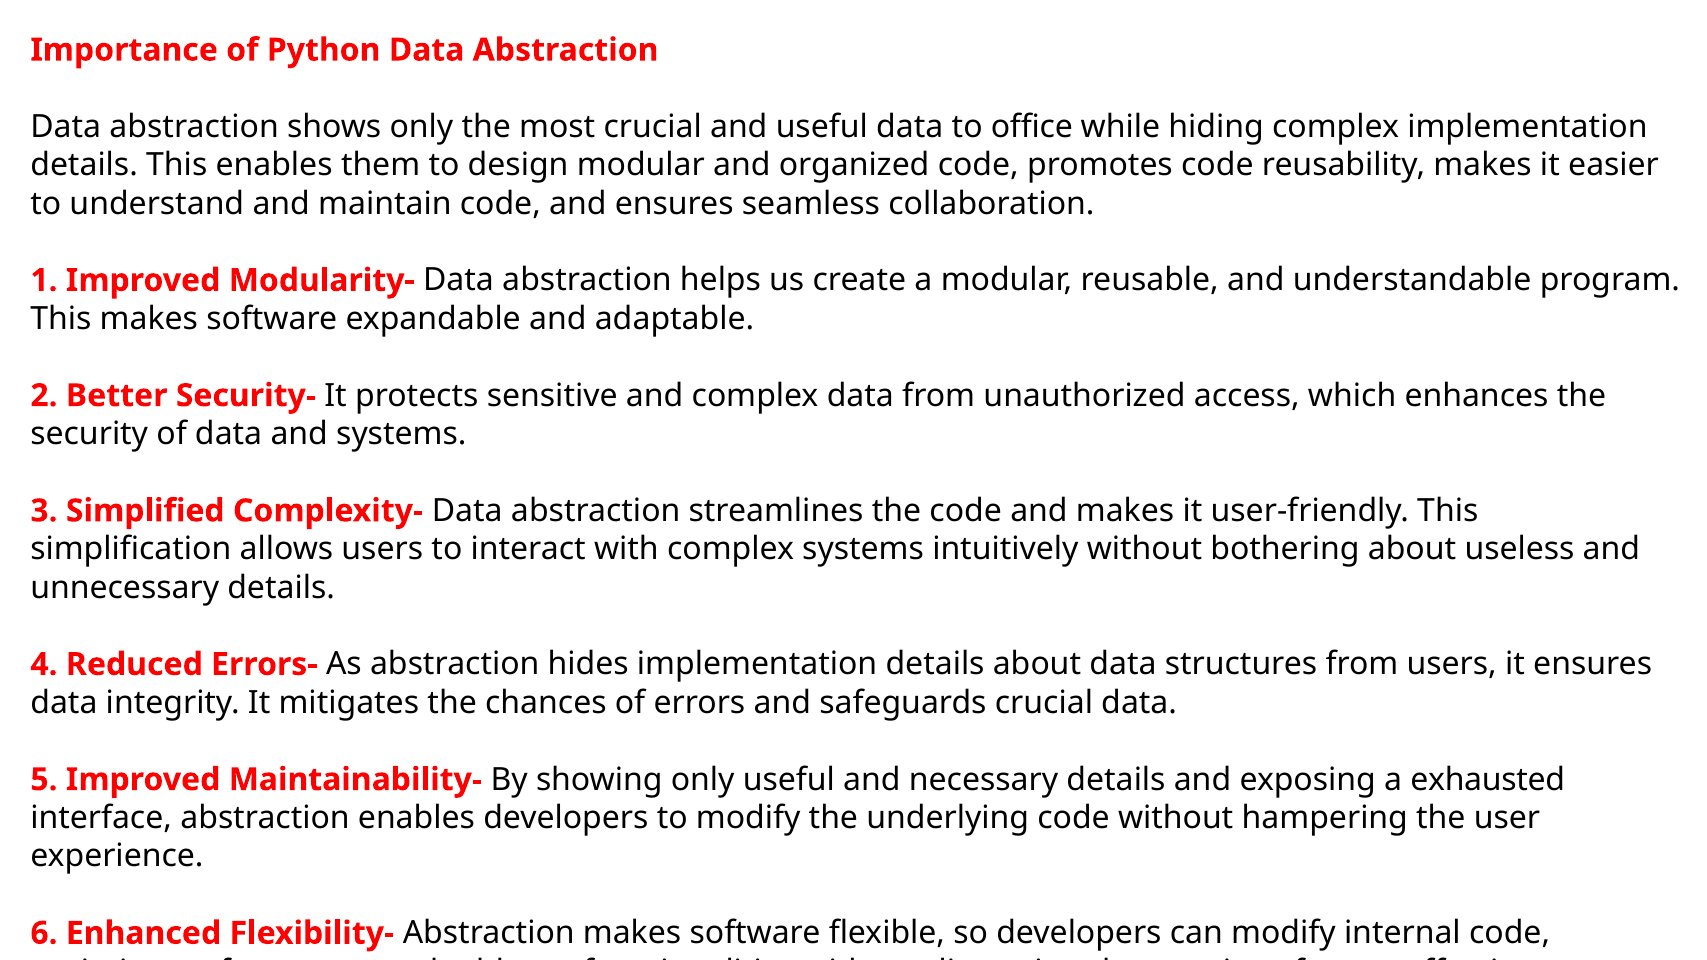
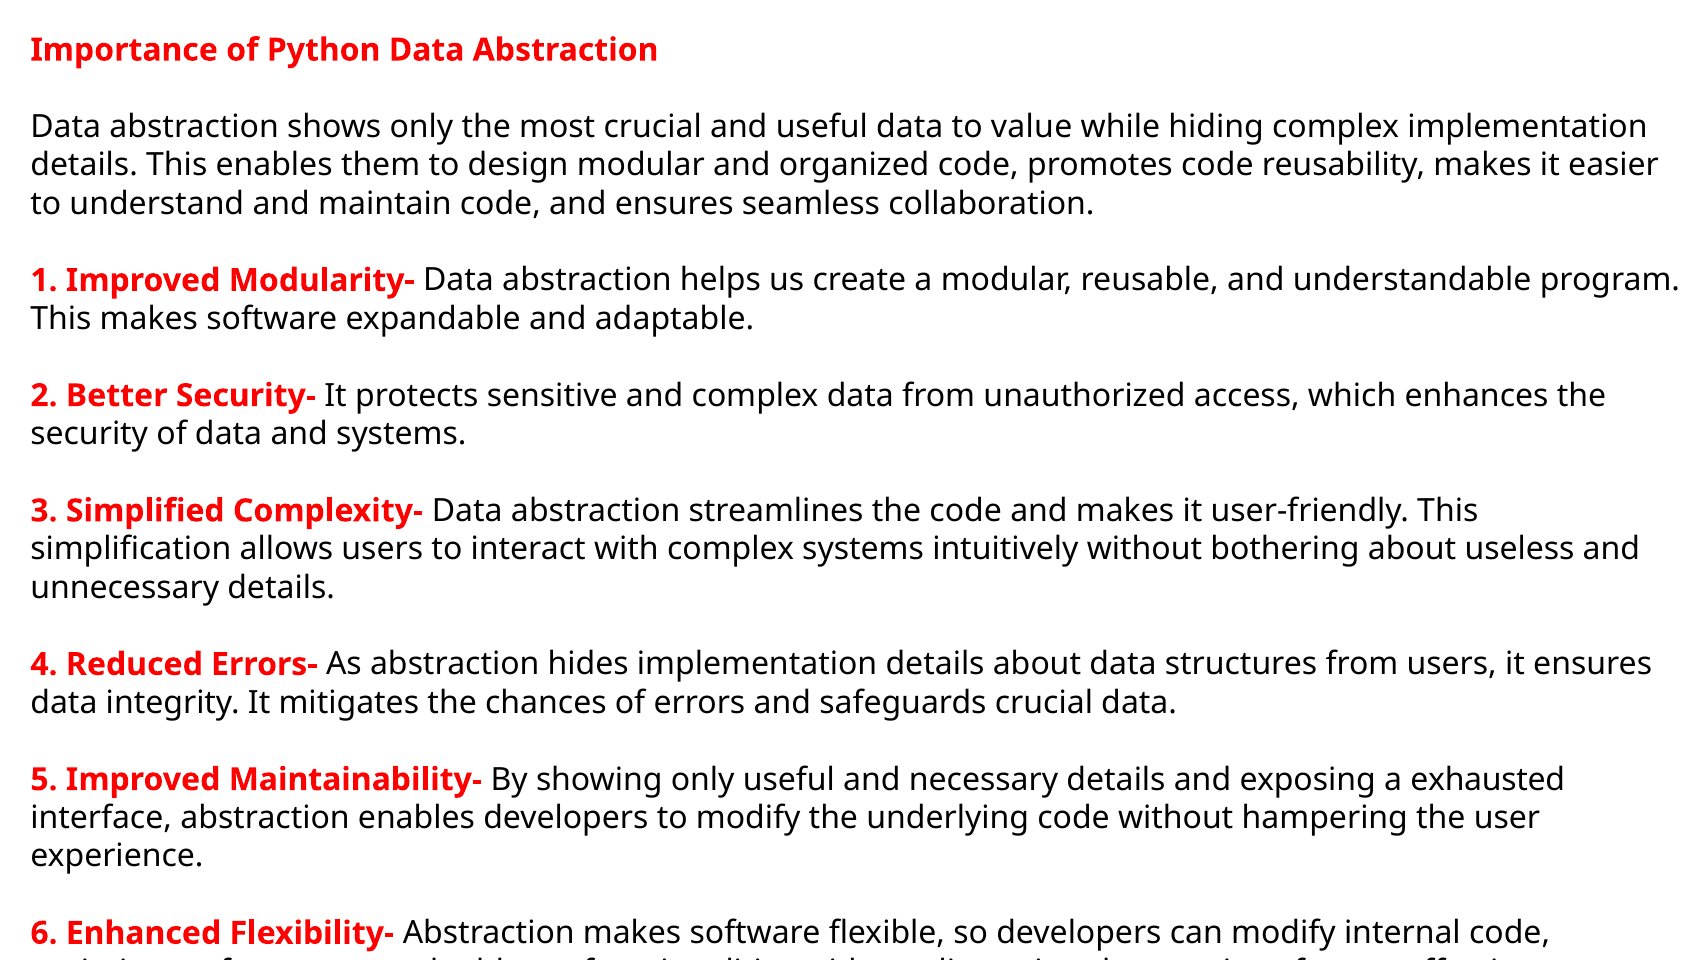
office: office -> value (1032, 127)
